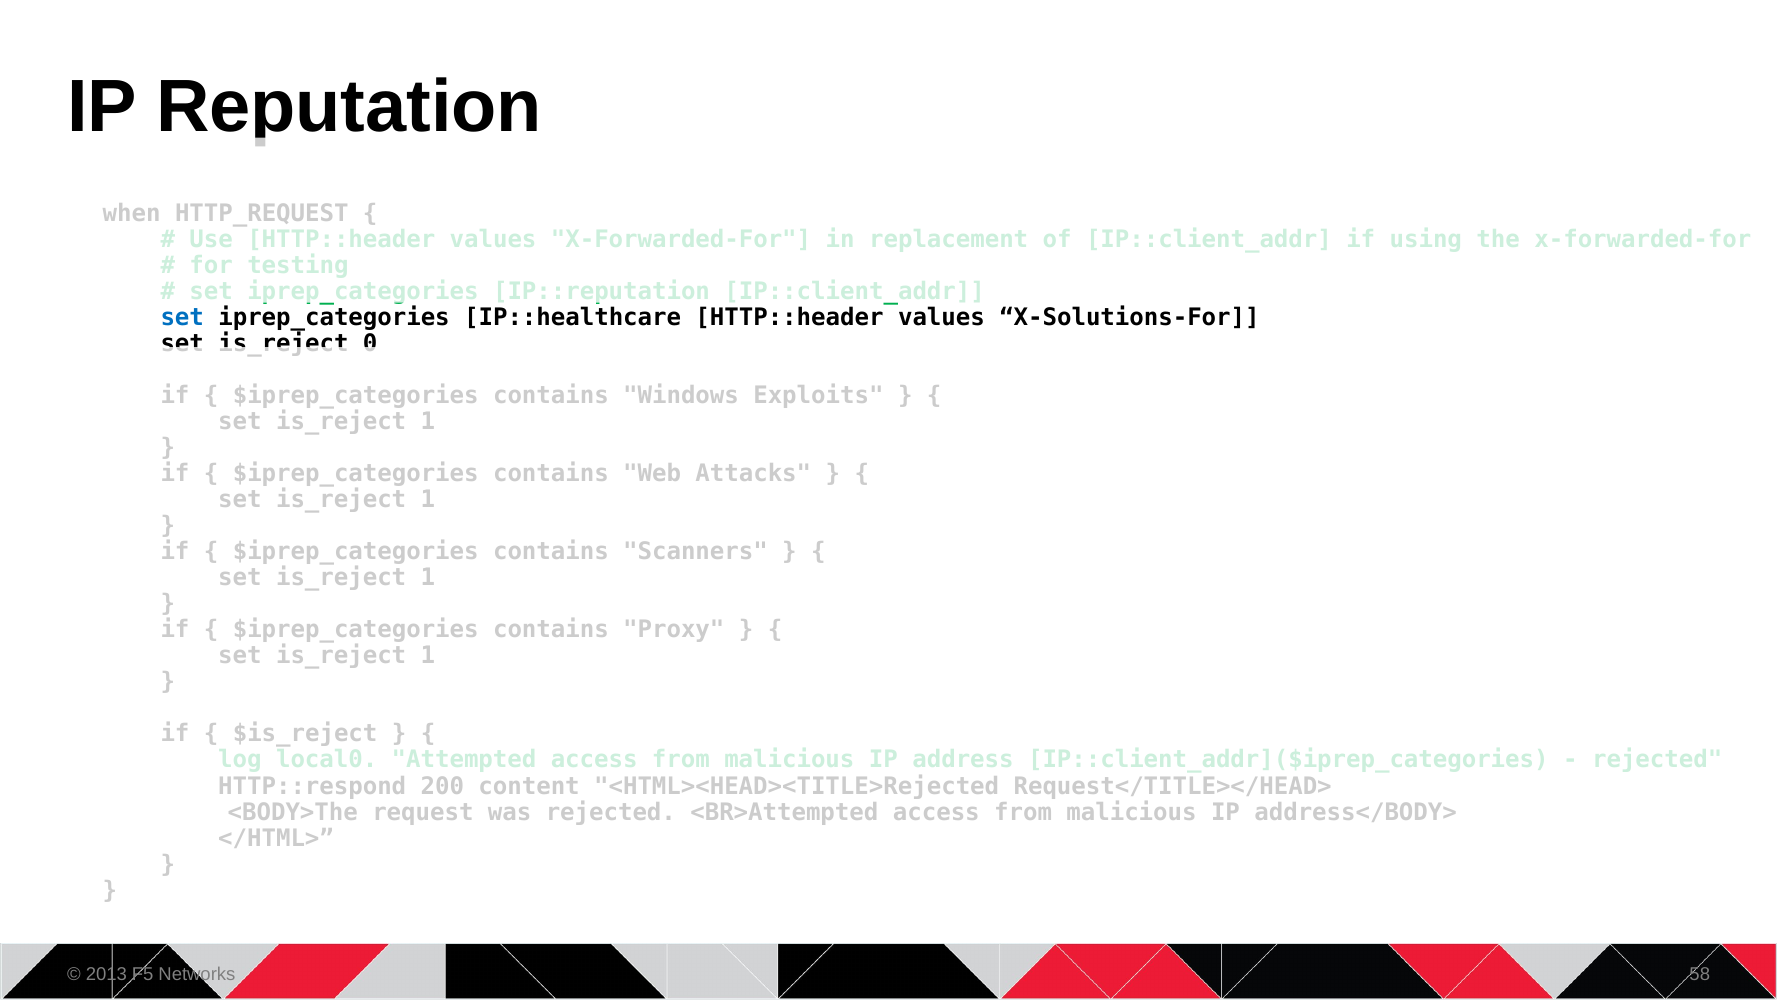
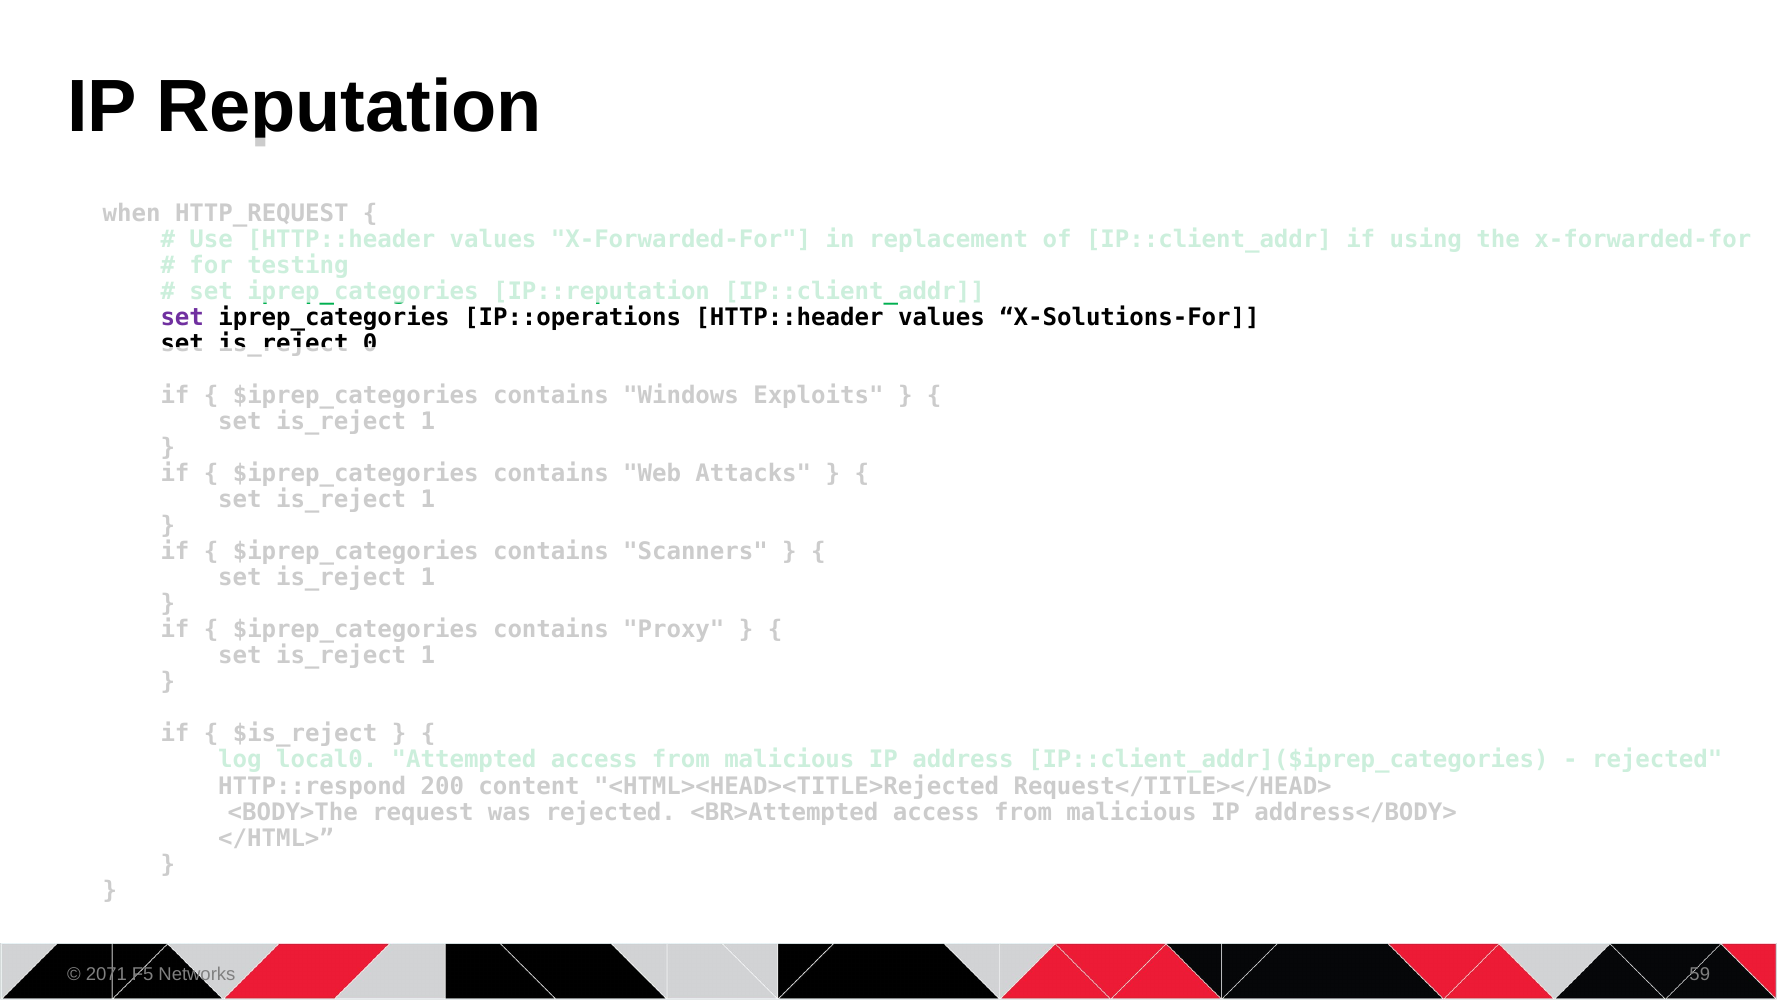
set colour: blue -> purple (182, 317)
IP::healthcare: IP::healthcare -> IP::operations (573, 317)
2013: 2013 -> 2071 (106, 974)
58: 58 -> 59 (1700, 974)
